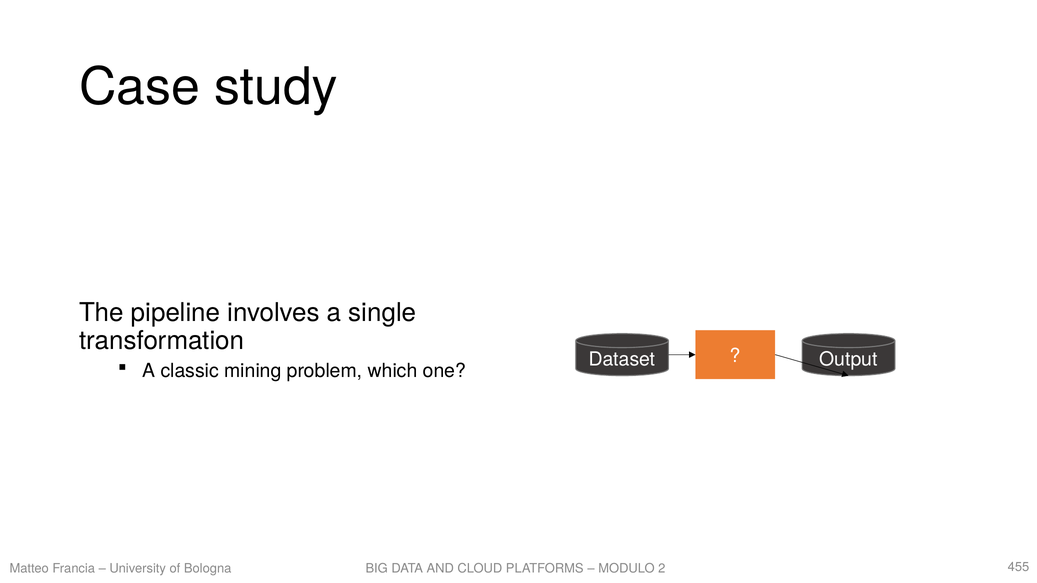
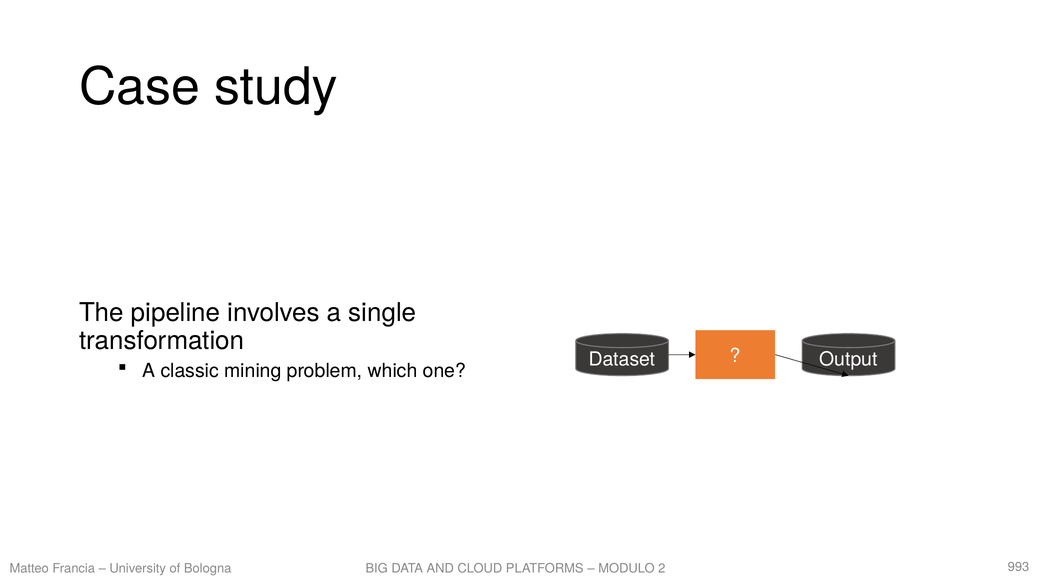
455: 455 -> 993 (1018, 567)
